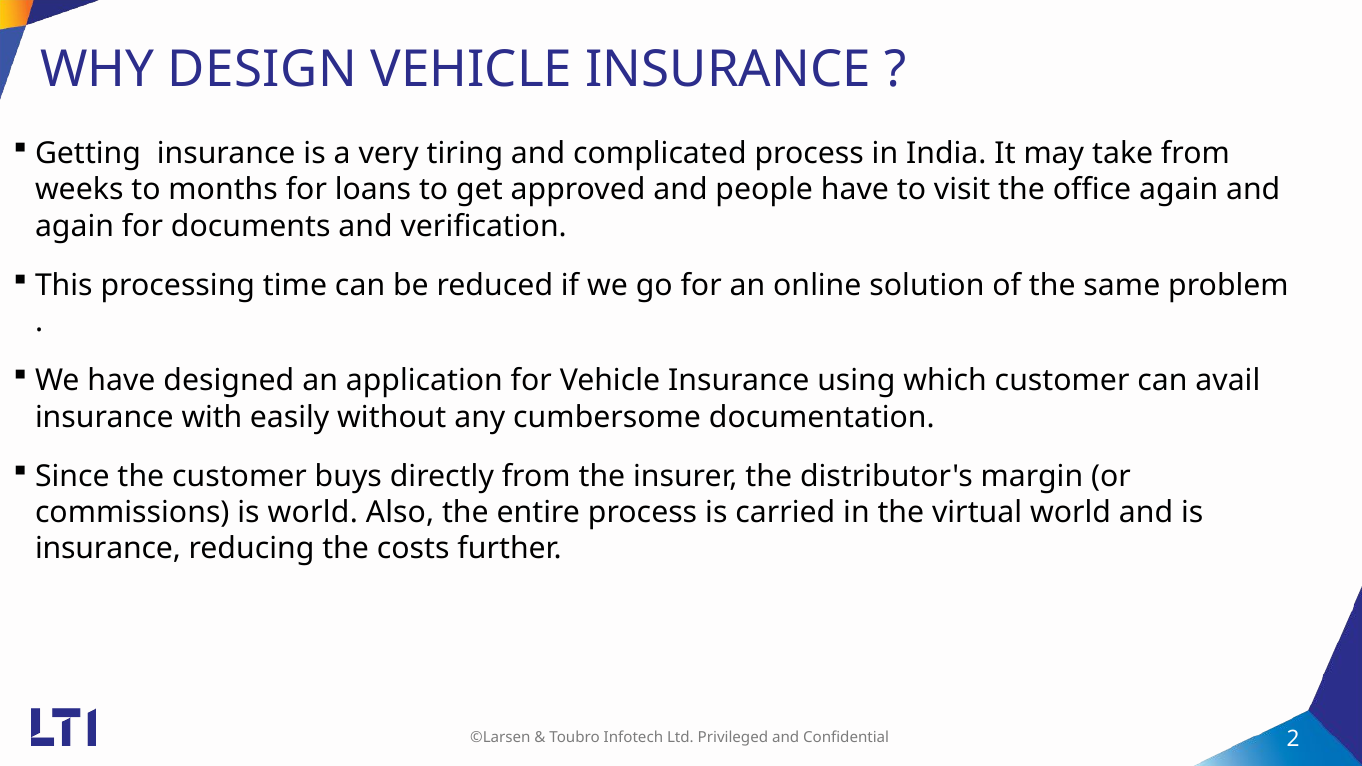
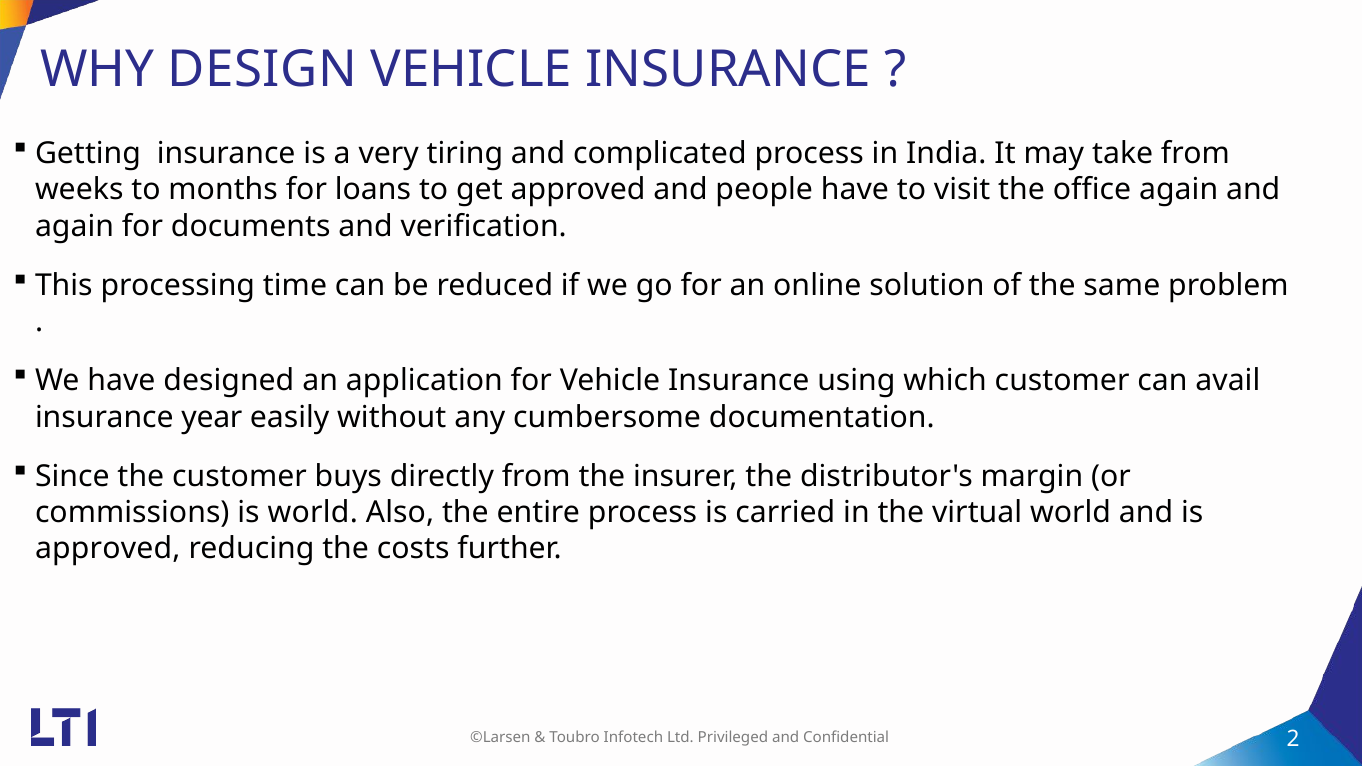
with: with -> year (212, 417)
insurance: insurance -> approved (108, 549)
